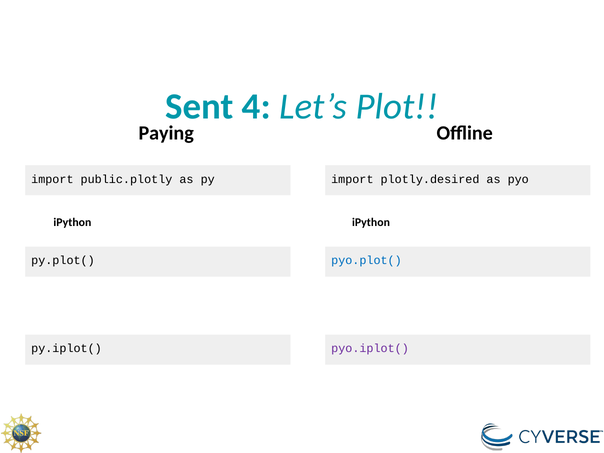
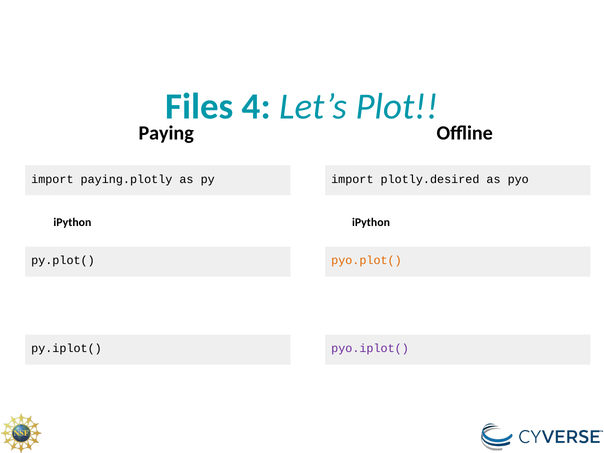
Sent: Sent -> Files (199, 107)
public.plotly: public.plotly -> paying.plotly (127, 179)
pyo.plot( colour: blue -> orange (366, 261)
